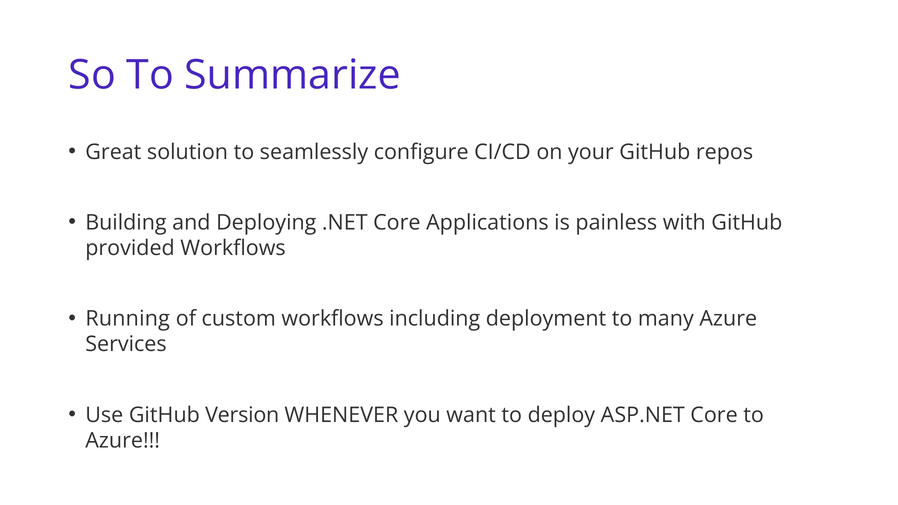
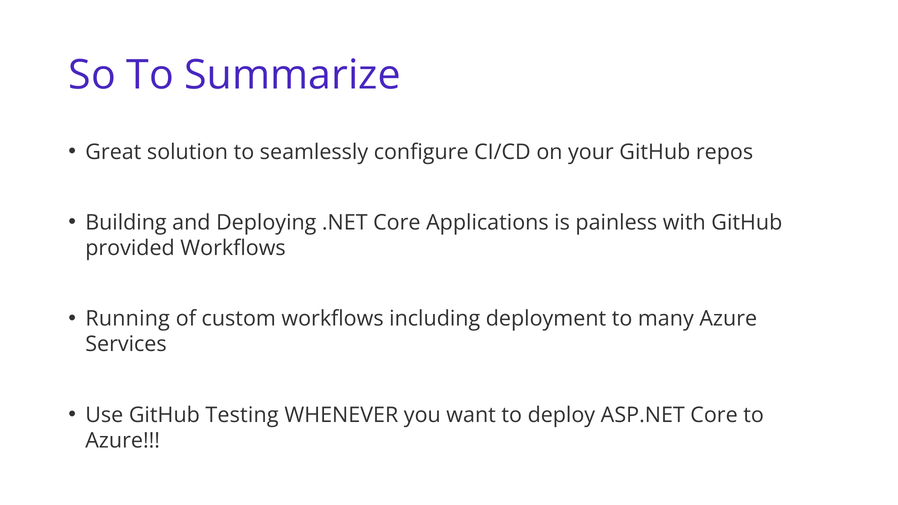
Version: Version -> Testing (242, 415)
